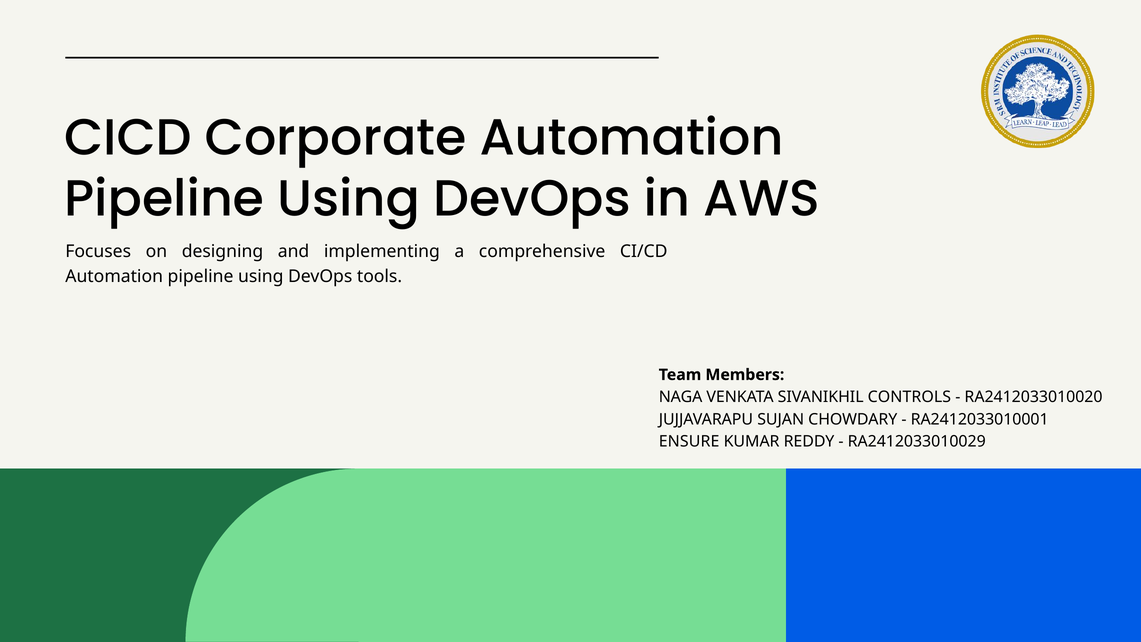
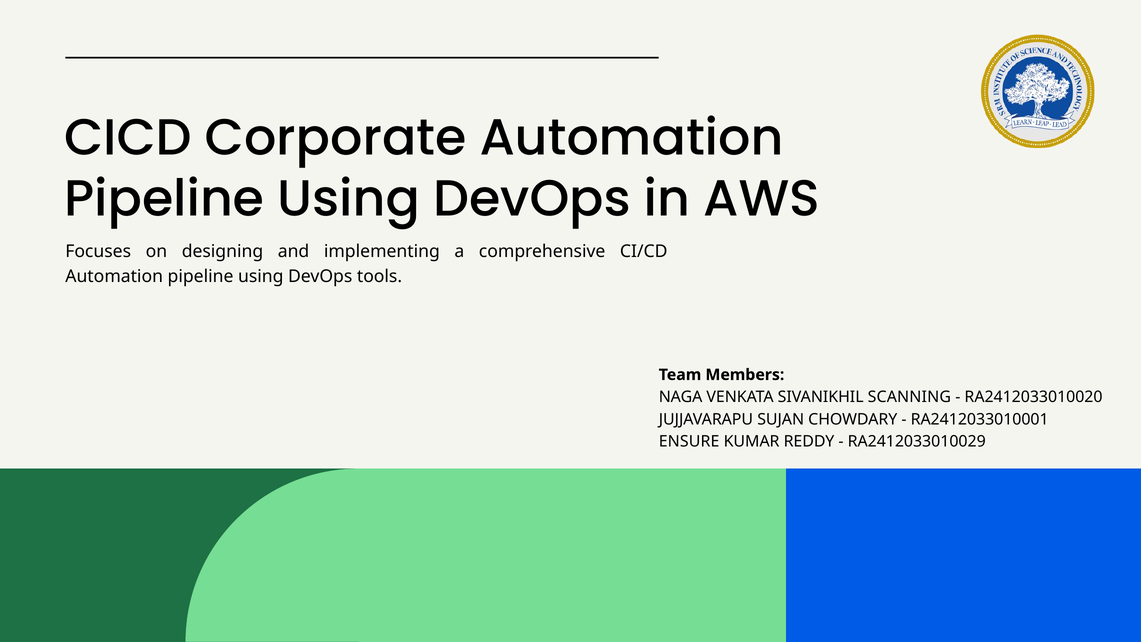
CONTROLS: CONTROLS -> SCANNING (909, 397)
